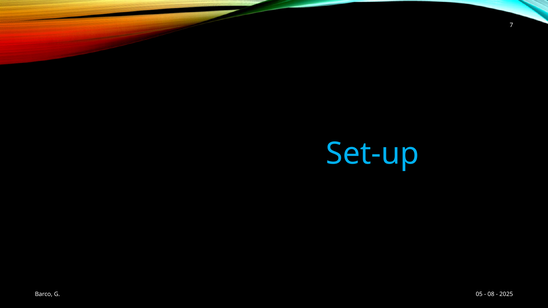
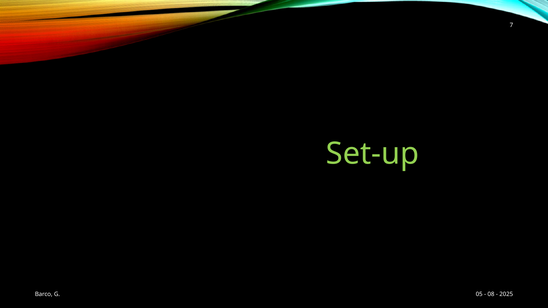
Set-up colour: light blue -> light green (372, 154)
